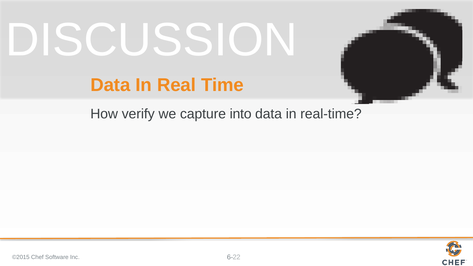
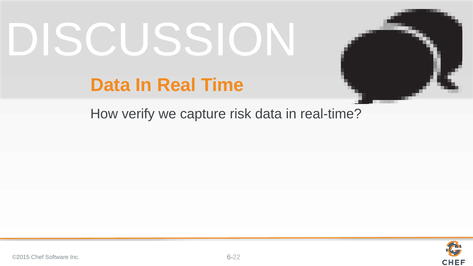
into: into -> risk (241, 114)
